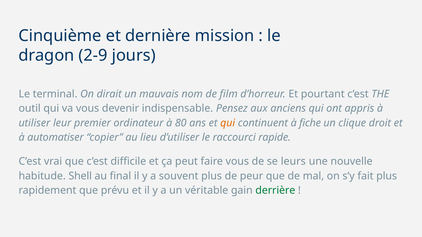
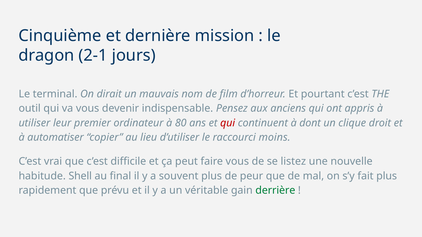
2-9: 2-9 -> 2-1 (93, 55)
qui colour: orange -> red (228, 123)
fiche: fiche -> dont (310, 123)
rapide: rapide -> moins (274, 138)
leurs: leurs -> listez (293, 162)
